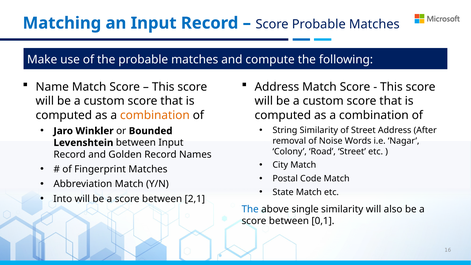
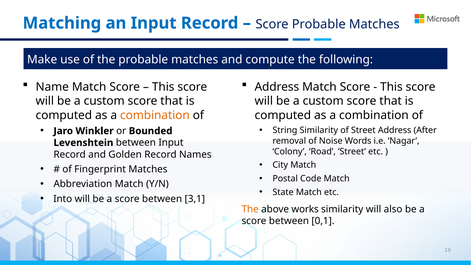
2,1: 2,1 -> 3,1 (195, 199)
The colour: blue -> orange (250, 209)
single: single -> works (305, 209)
